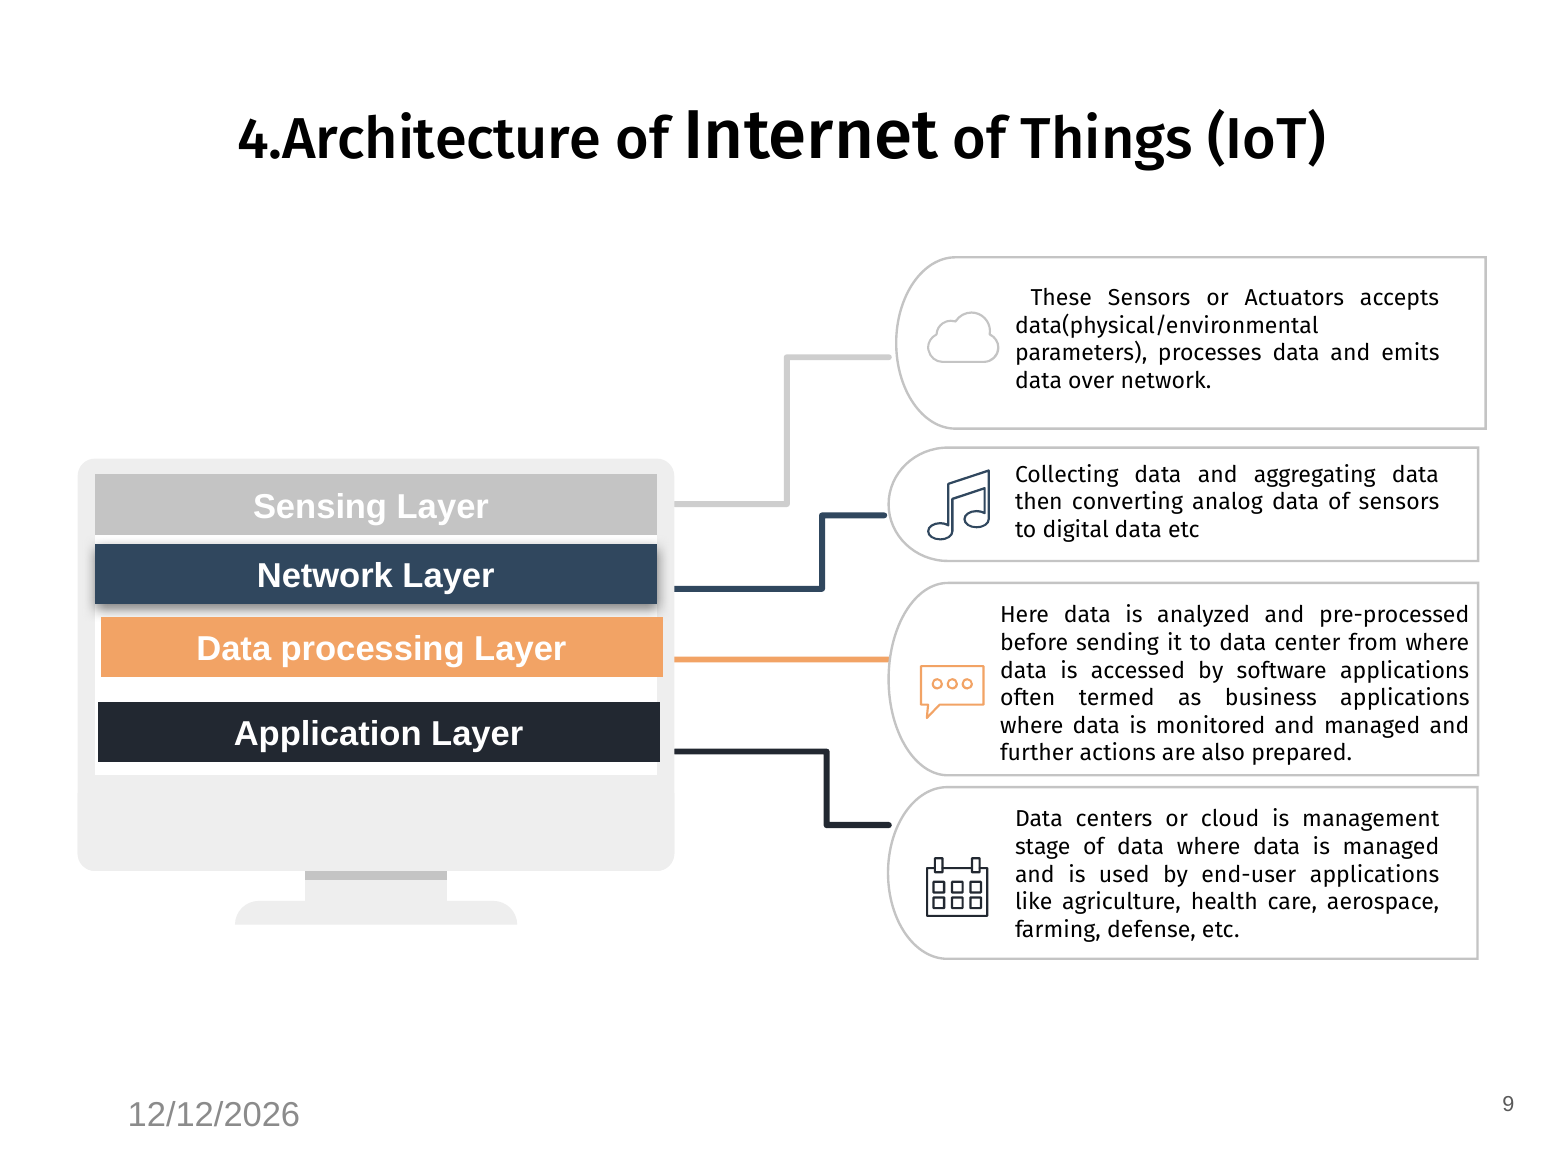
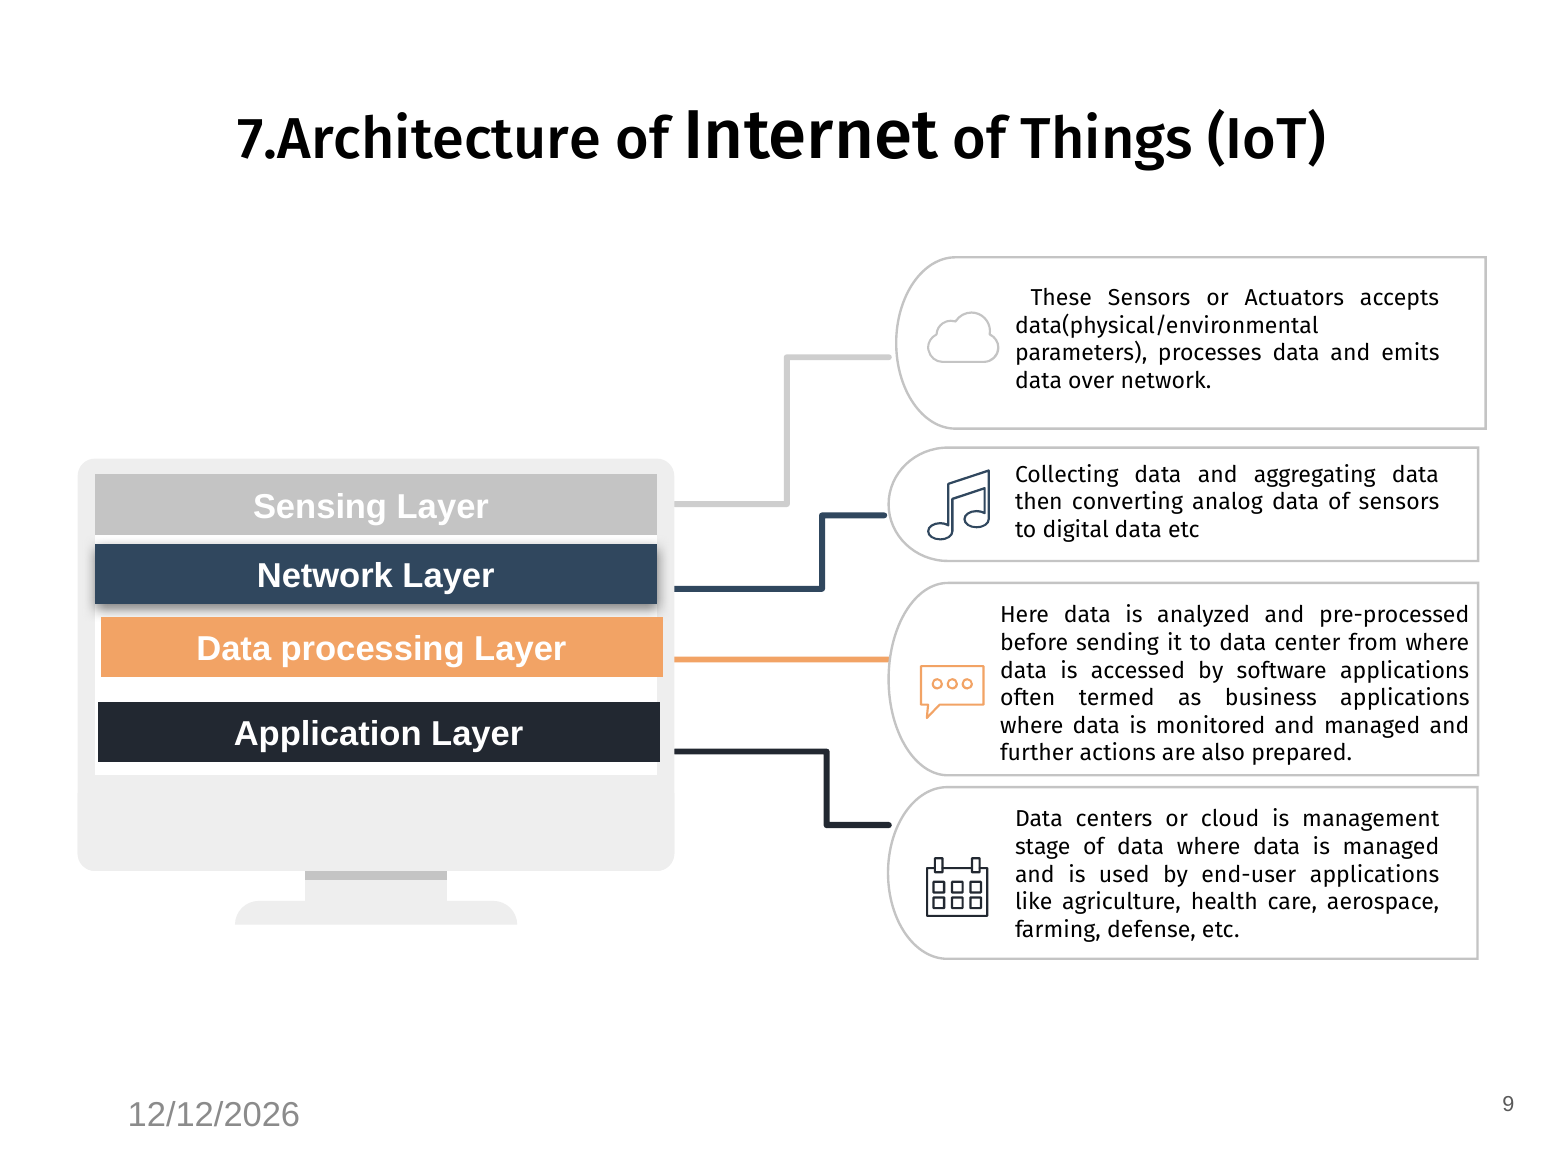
4.Architecture: 4.Architecture -> 7.Architecture (419, 139)
